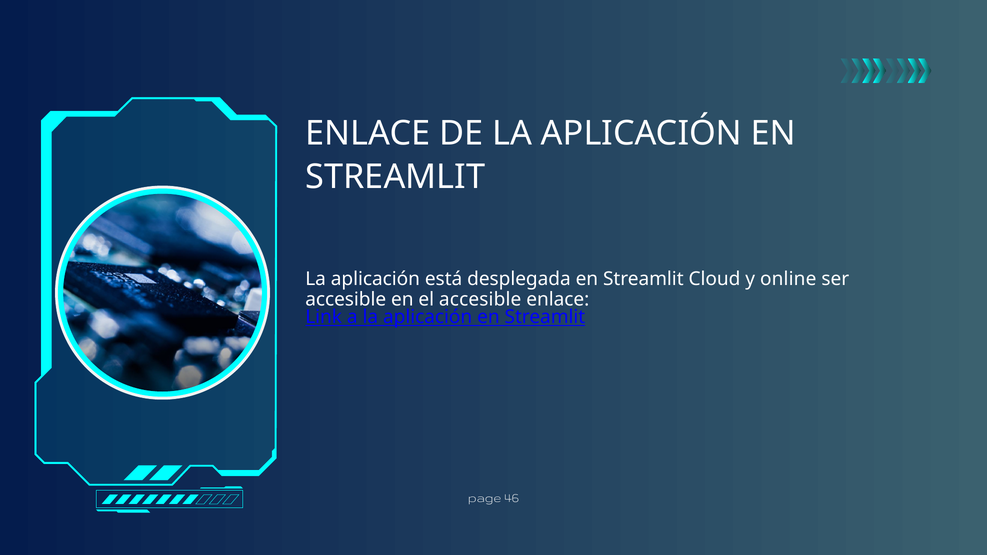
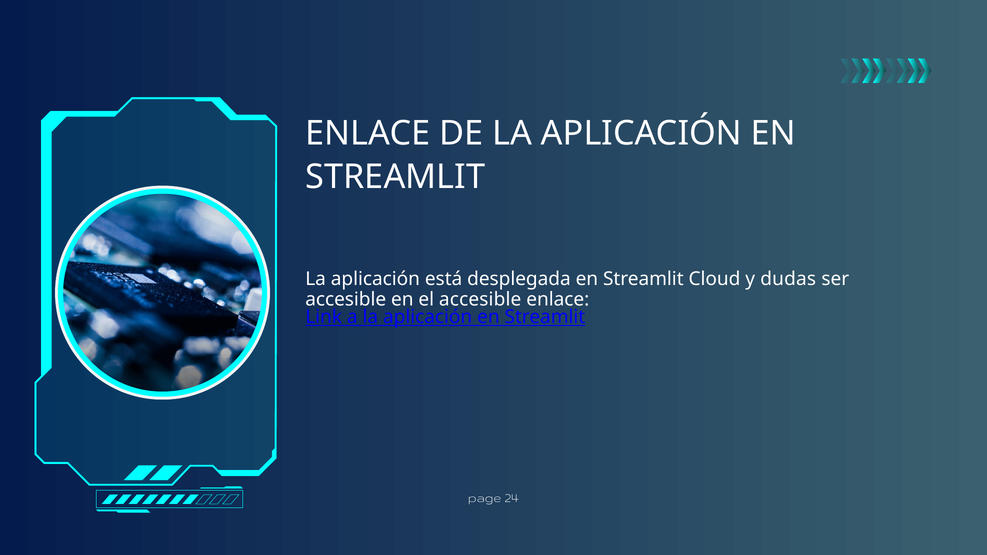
online: online -> dudas (788, 279)
46: 46 -> 24 (512, 498)
